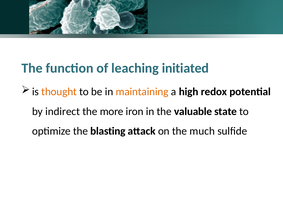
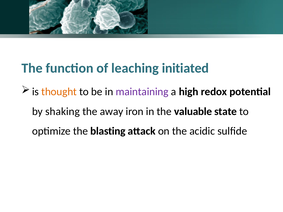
maintaining colour: orange -> purple (142, 92)
indirect: indirect -> shaking (63, 112)
more: more -> away (112, 112)
much: much -> acidic (202, 131)
